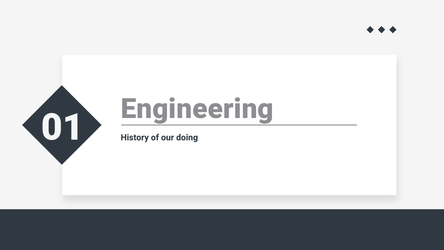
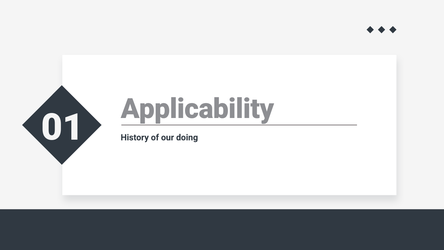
Engineering: Engineering -> Applicability (197, 109)
